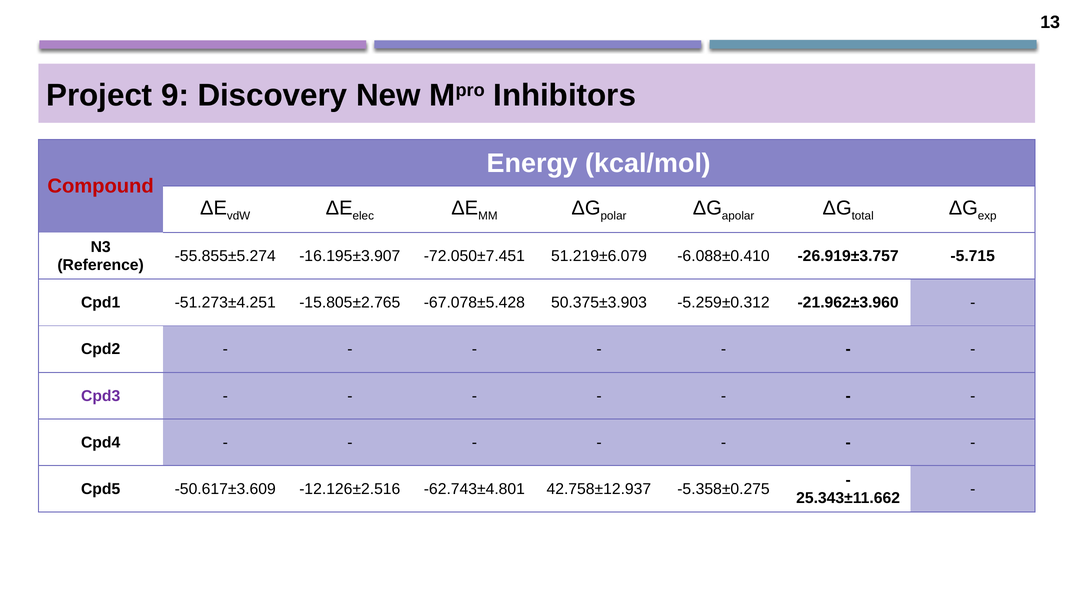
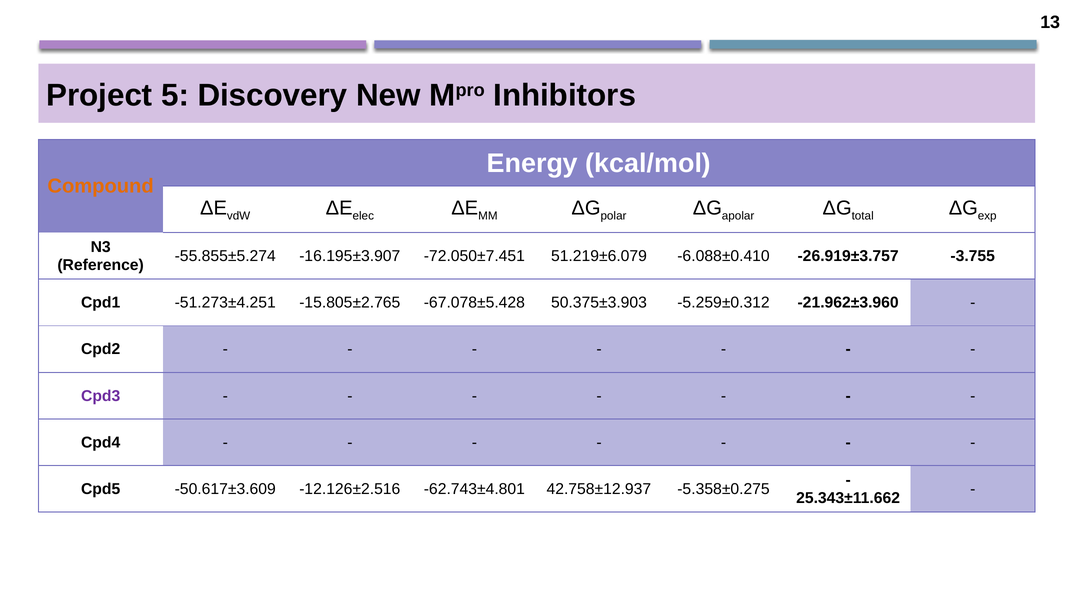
9: 9 -> 5 (175, 96)
Compound colour: red -> orange (101, 186)
-5.715: -5.715 -> -3.755 (973, 256)
